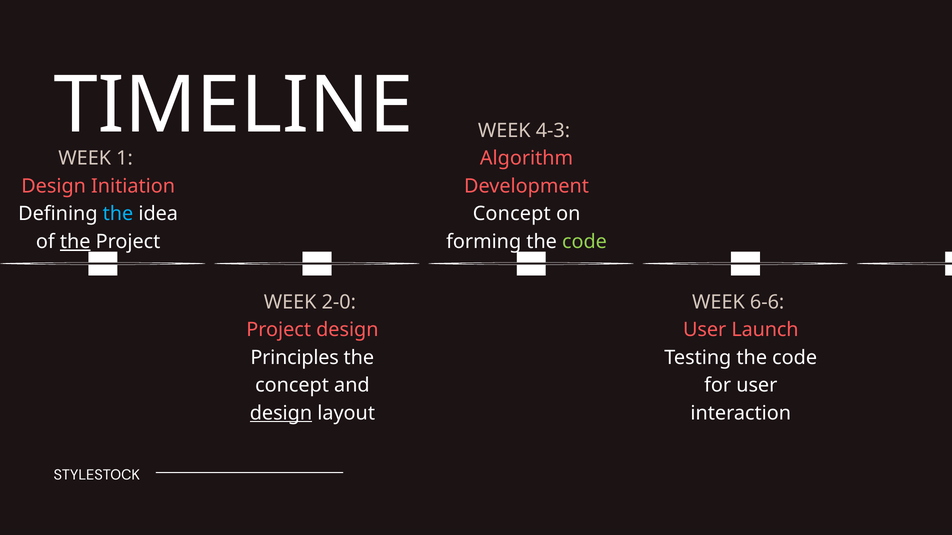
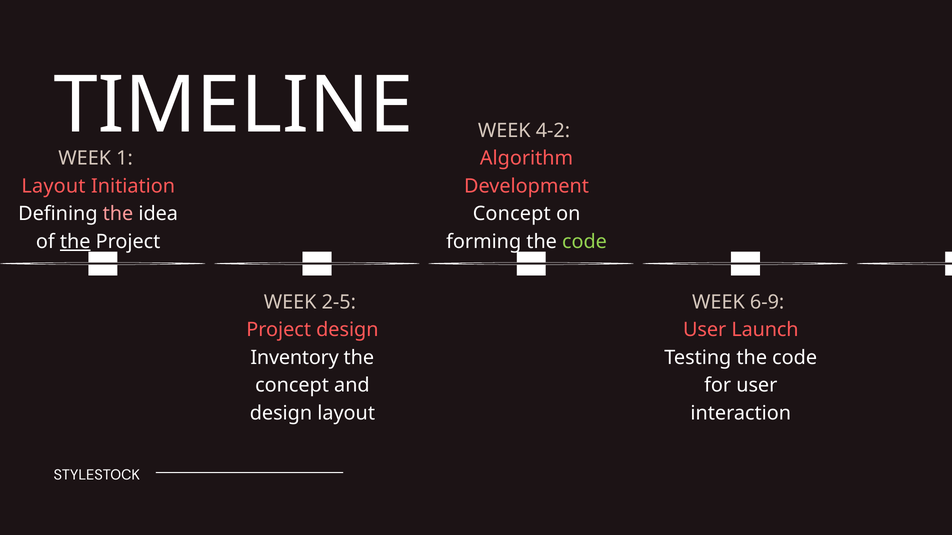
4-3: 4-3 -> 4-2 (553, 131)
Design: Design -> Layout (54, 186)
the colour: light blue -> pink (118, 214)
2-0: 2-0 -> 2-5 (339, 302)
6-6: 6-6 -> 6-9 (767, 302)
Principles: Principles -> Inventory (295, 358)
design underline: present -> none (281, 414)
